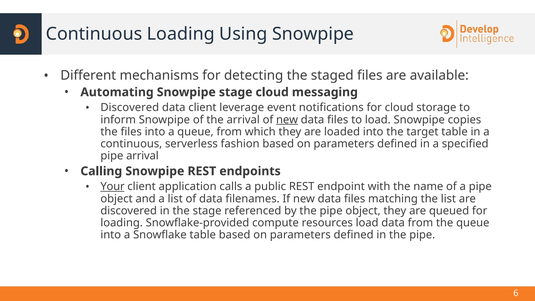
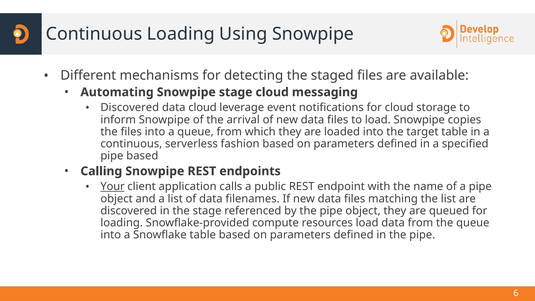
data client: client -> cloud (202, 108)
new underline: present -> none (287, 120)
pipe arrival: arrival -> based (142, 156)
